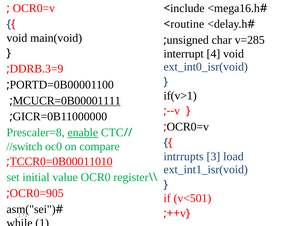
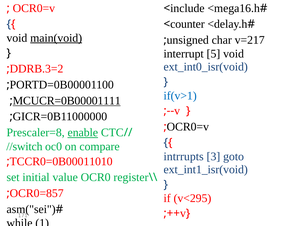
routine: routine -> counter (187, 24)
main(void underline: none -> present (56, 38)
v=285: v=285 -> v=217 (250, 40)
4: 4 -> 5 (213, 54)
DDRB.3=9: DDRB.3=9 -> DDRB.3=2 (36, 69)
if(v>1 colour: black -> blue (180, 96)
load: load -> goto (234, 156)
TCCR0=0B00011010 underline: present -> none (61, 161)
OCR0=905: OCR0=905 -> OCR0=857 (37, 193)
v<501: v<501 -> v<295 (192, 198)
